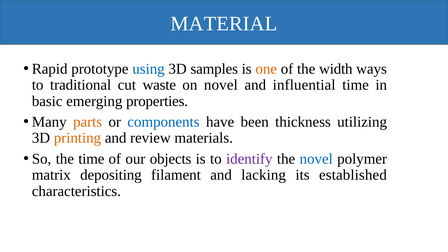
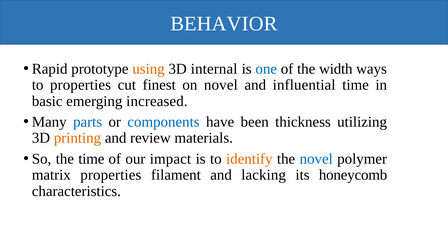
MATERIAL: MATERIAL -> BEHAVIOR (224, 24)
using colour: blue -> orange (149, 69)
samples: samples -> internal (214, 69)
one colour: orange -> blue (266, 69)
to traditional: traditional -> properties (81, 85)
waste: waste -> finest (159, 85)
properties: properties -> increased (157, 101)
parts colour: orange -> blue (88, 122)
objects: objects -> impact (170, 159)
identify colour: purple -> orange (249, 159)
matrix depositing: depositing -> properties (111, 175)
established: established -> honeycomb (353, 175)
